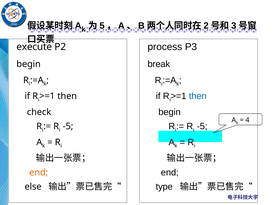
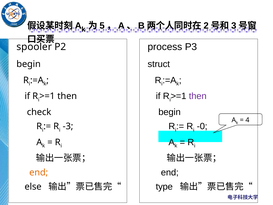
execute: execute -> spooler (34, 47)
break: break -> struct (159, 64)
then colour: blue -> purple (198, 96)
-5: -5 -> -0 (202, 126)
-5: -5 -> -3 (68, 126)
